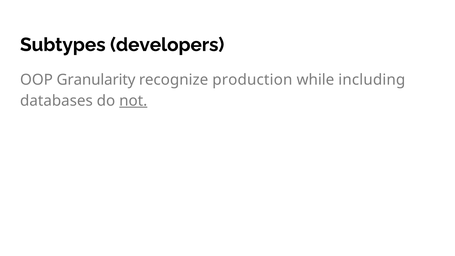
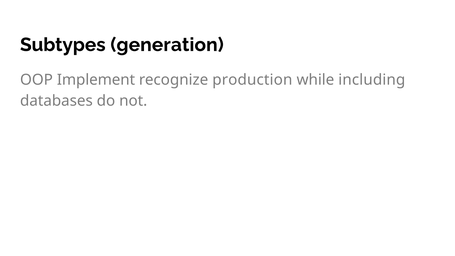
developers: developers -> generation (167, 45)
Granularity: Granularity -> Implement (96, 80)
not underline: present -> none (133, 101)
